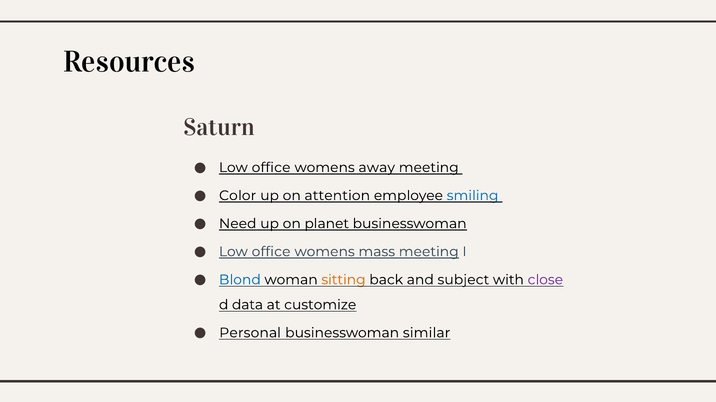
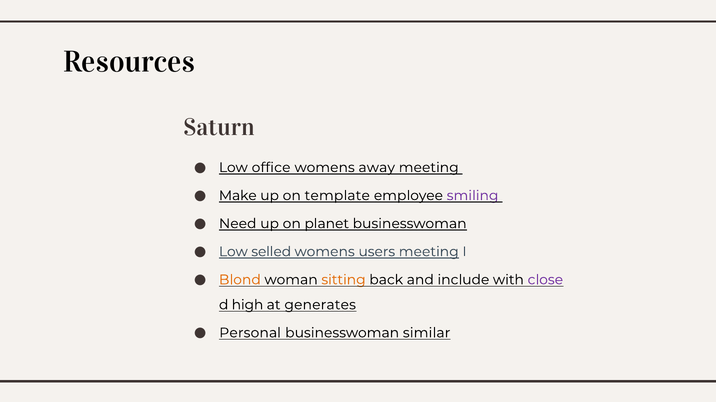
Color: Color -> Make (238, 196)
attention: attention -> template (337, 196)
smiling colour: blue -> purple (473, 196)
office: office -> selled (271, 252)
mass: mass -> users (377, 252)
Blond colour: blue -> orange (240, 280)
subject: subject -> include (463, 280)
data: data -> high (248, 305)
customize: customize -> generates (320, 305)
